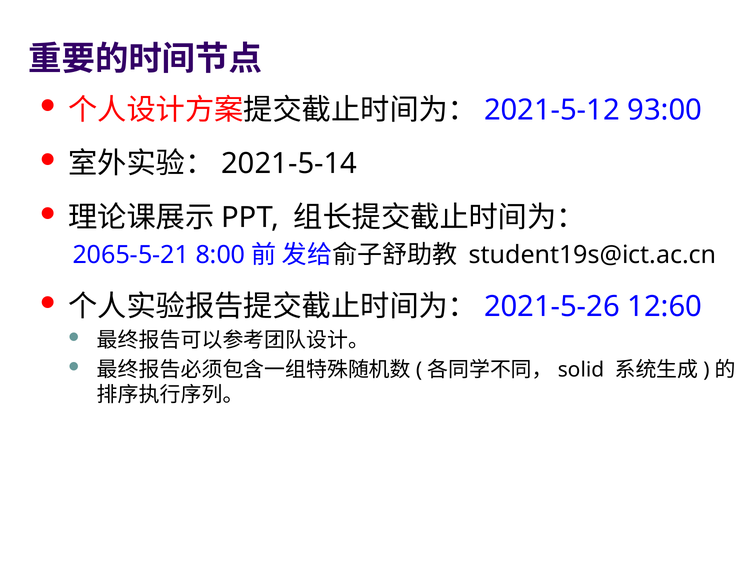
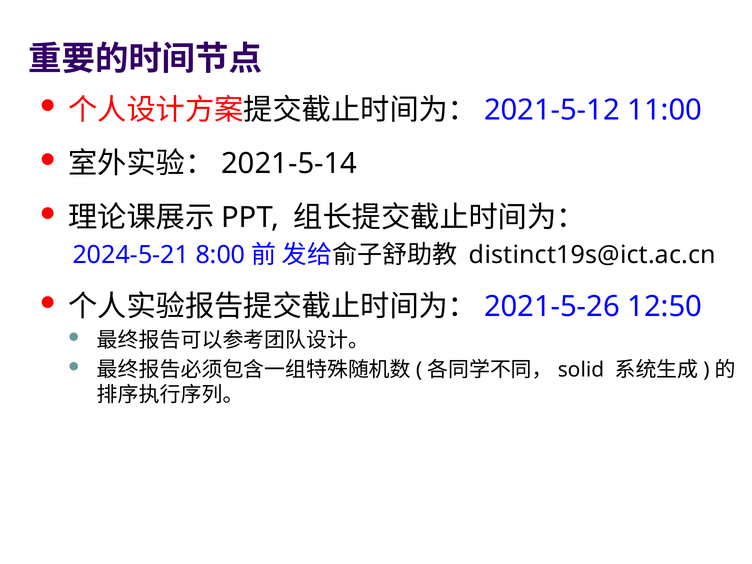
93:00: 93:00 -> 11:00 (665, 110)
2065-5-21: 2065-5-21 -> 2024-5-21 (131, 255)
student19s@ict.ac.cn: student19s@ict.ac.cn -> distinct19s@ict.ac.cn (592, 255)
12:60: 12:60 -> 12:50 (665, 307)
